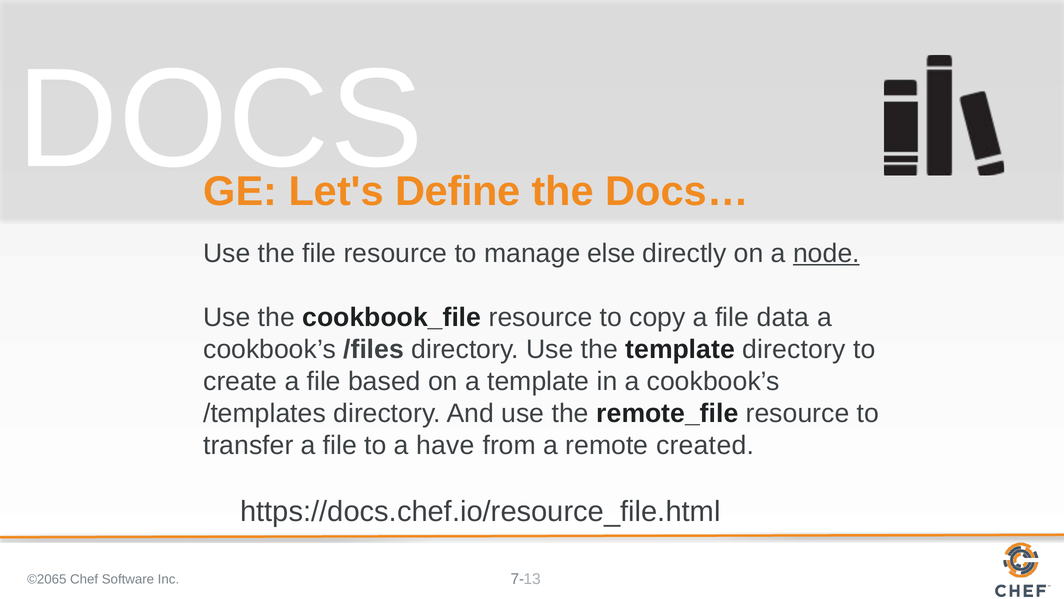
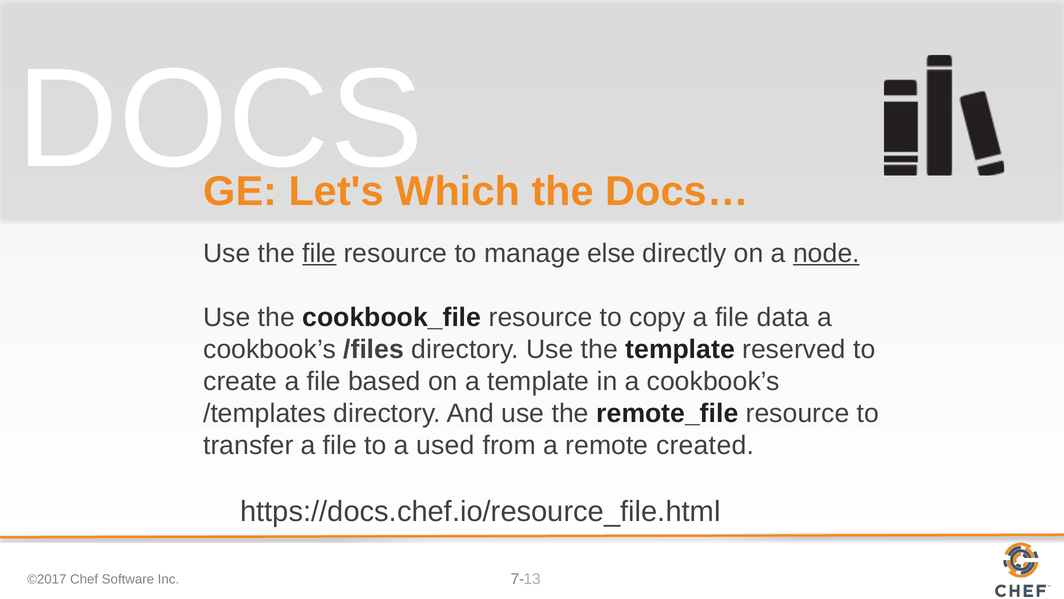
Define: Define -> Which (458, 192)
file underline: none -> present (319, 253)
template directory: directory -> reserved (794, 349)
have: have -> used (446, 445)
©2065: ©2065 -> ©2017 (47, 579)
